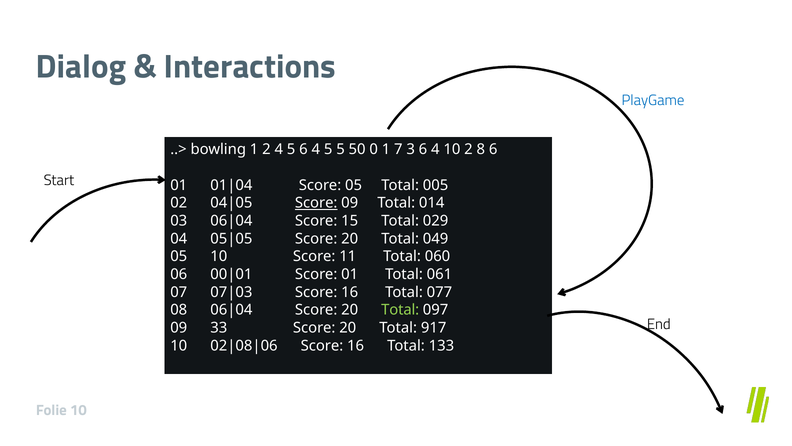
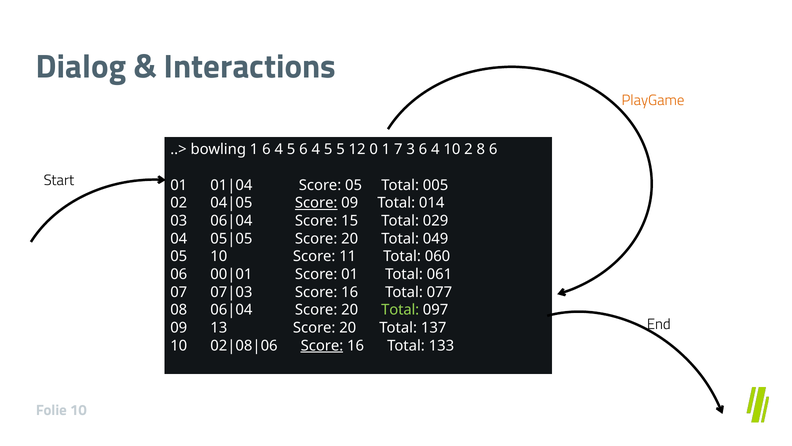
PlayGame colour: blue -> orange (653, 100)
1 2: 2 -> 6 (266, 149)
50: 50 -> 12 (357, 149)
33: 33 -> 13 (219, 327)
917: 917 -> 137 (434, 327)
Score underline: none -> present (322, 345)
